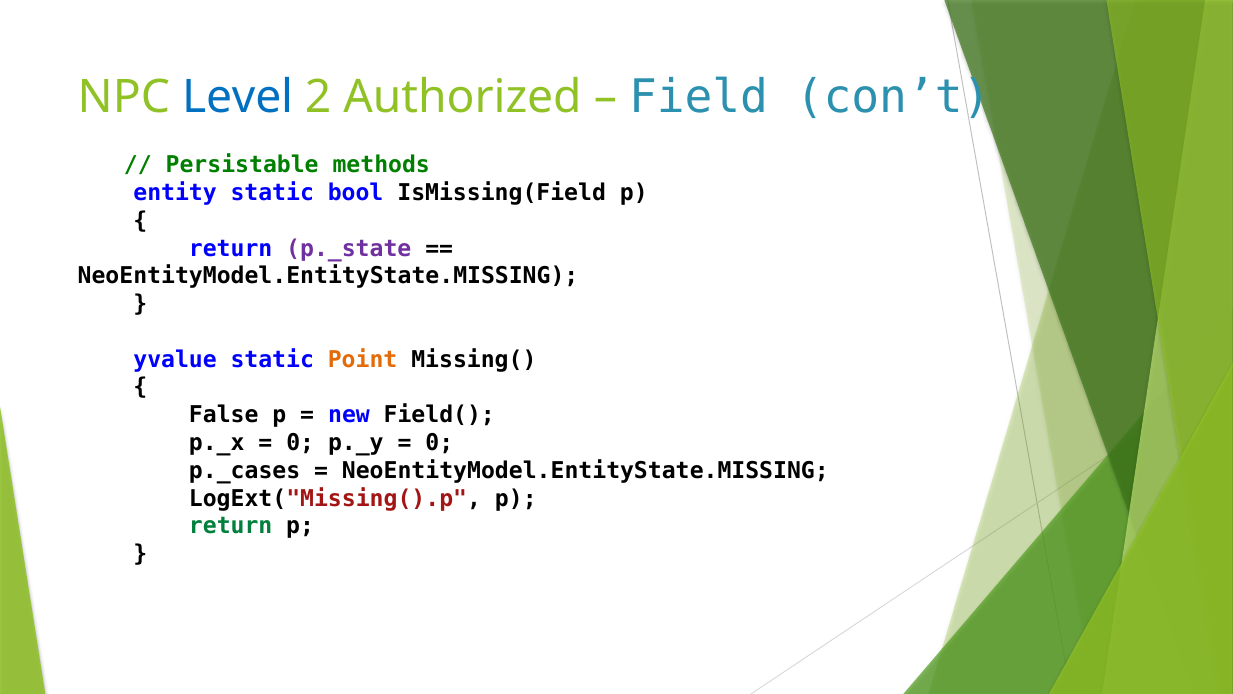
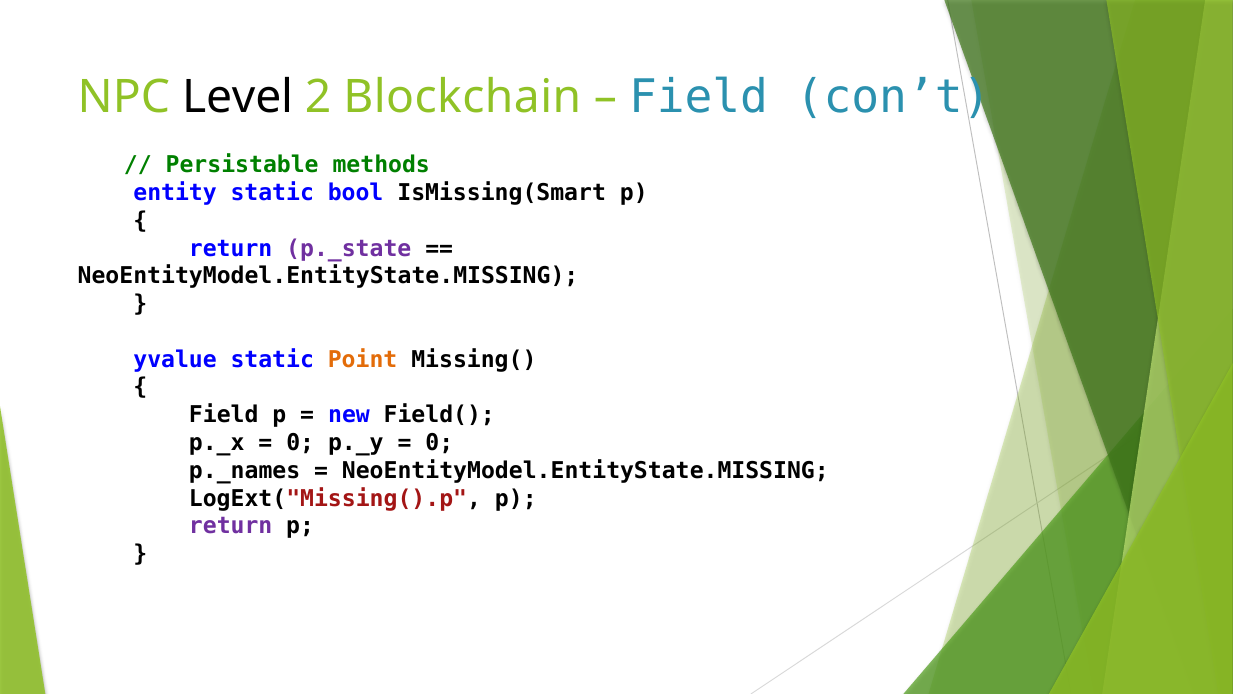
Level colour: blue -> black (238, 97)
Authorized: Authorized -> Blockchain (462, 97)
IsMissing(Field: IsMissing(Field -> IsMissing(Smart (502, 193)
False: False -> Field (224, 415)
p._cases: p._cases -> p._names (245, 470)
return colour: green -> purple (231, 526)
